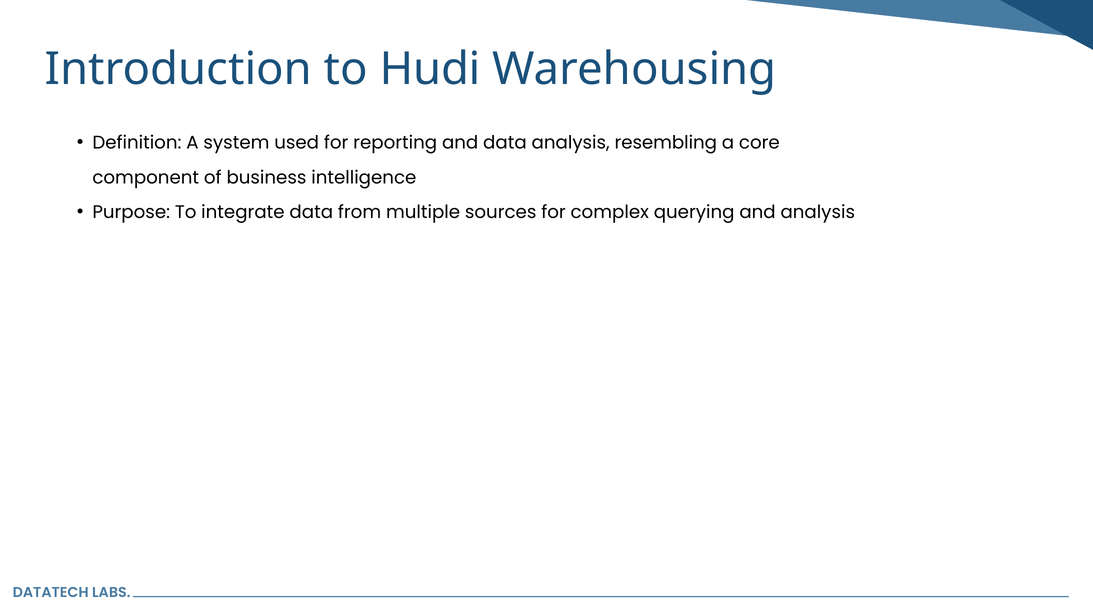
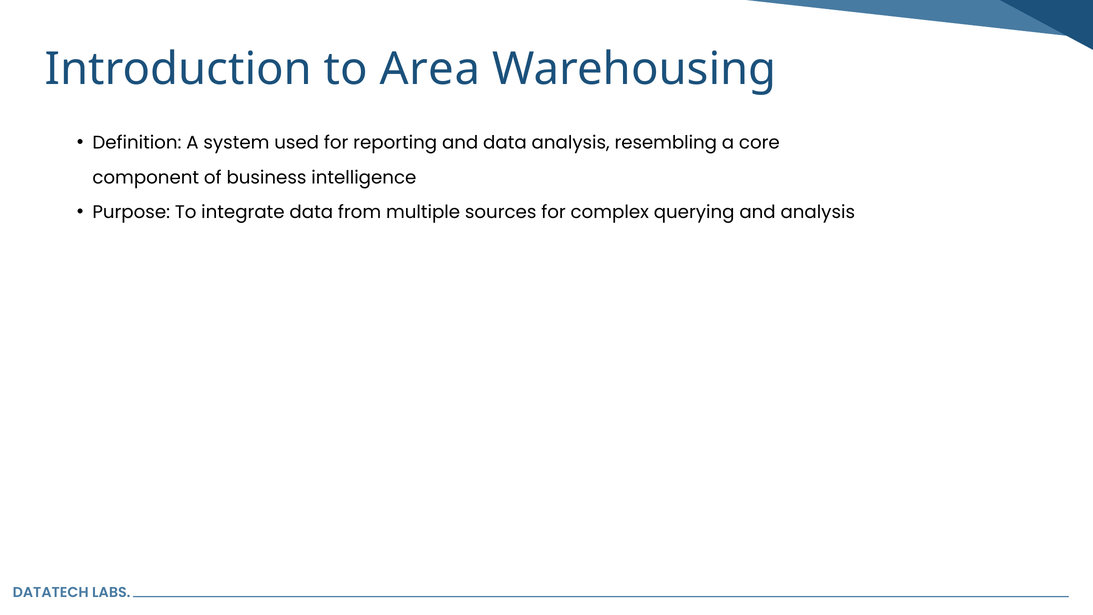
Hudi: Hudi -> Area (430, 69)
